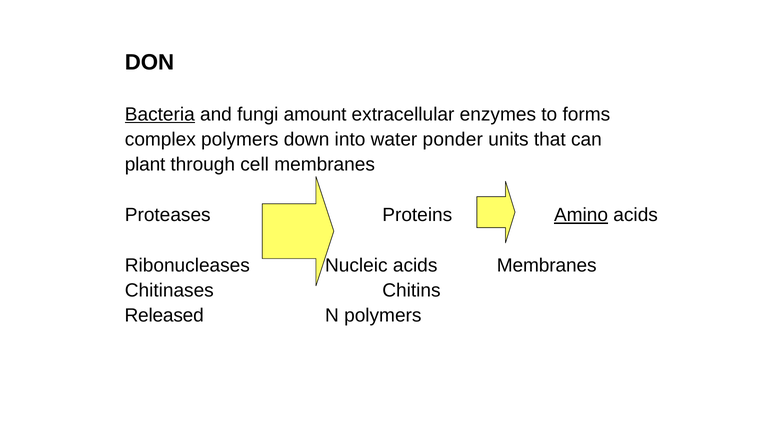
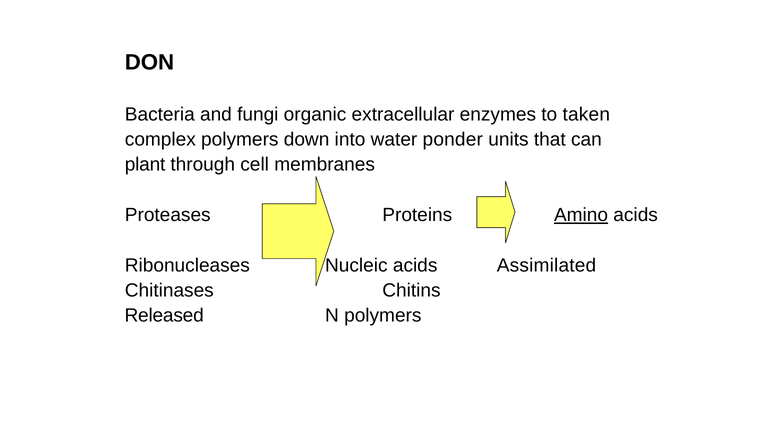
Bacteria underline: present -> none (160, 114)
amount: amount -> organic (315, 114)
forms: forms -> taken (586, 114)
acids Membranes: Membranes -> Assimilated (547, 265)
